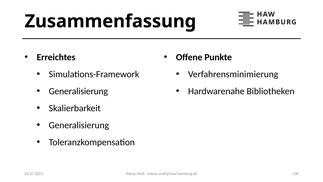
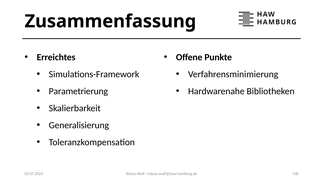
Generalisierung: Generalisierung -> Parametrierung (78, 91)
